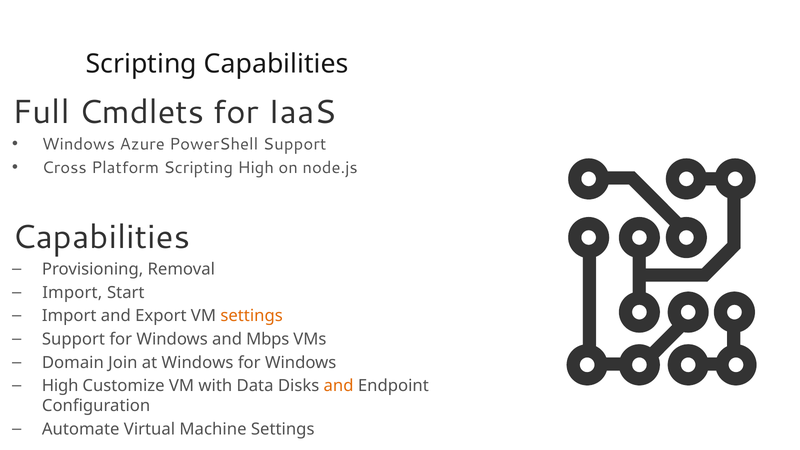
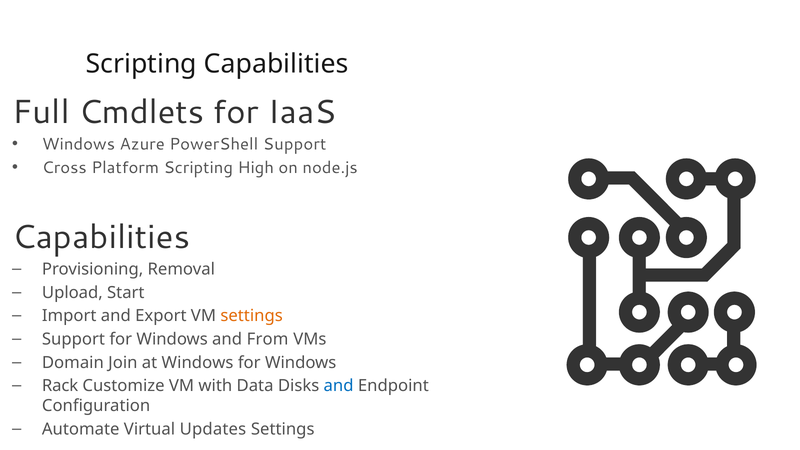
Import: Import -> Upload (72, 293)
Mbps: Mbps -> From (268, 339)
High: High -> Rack (60, 386)
and colour: orange -> blue (339, 386)
Machine: Machine -> Updates (213, 429)
